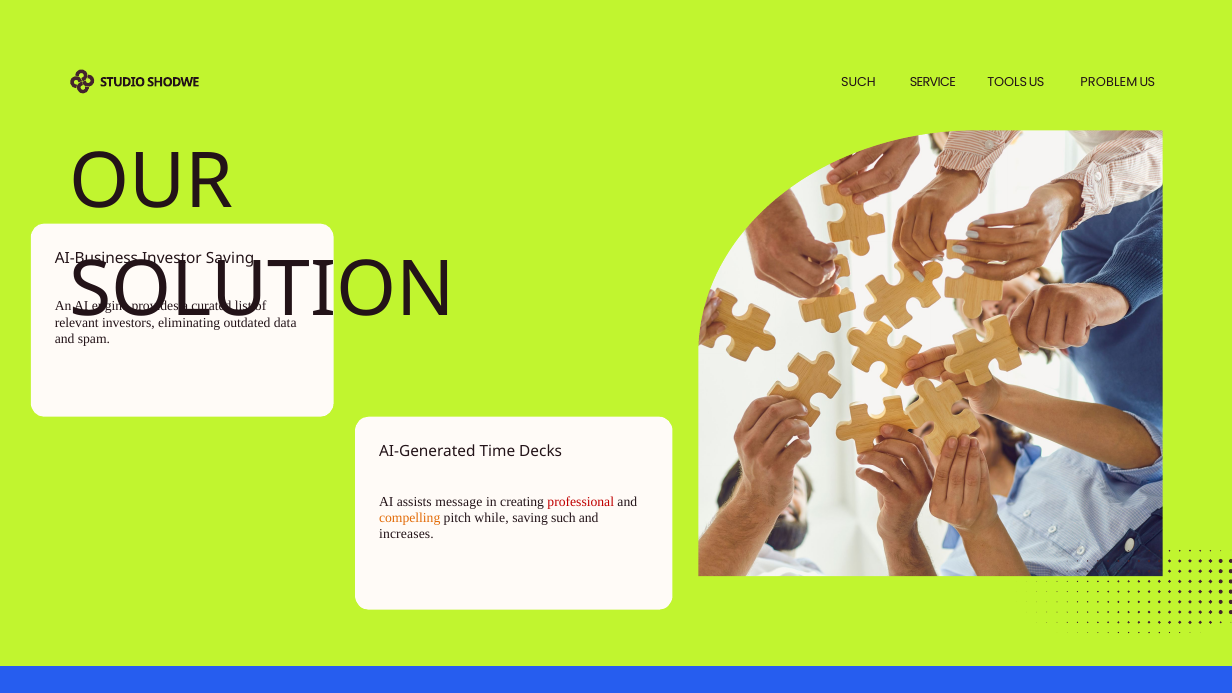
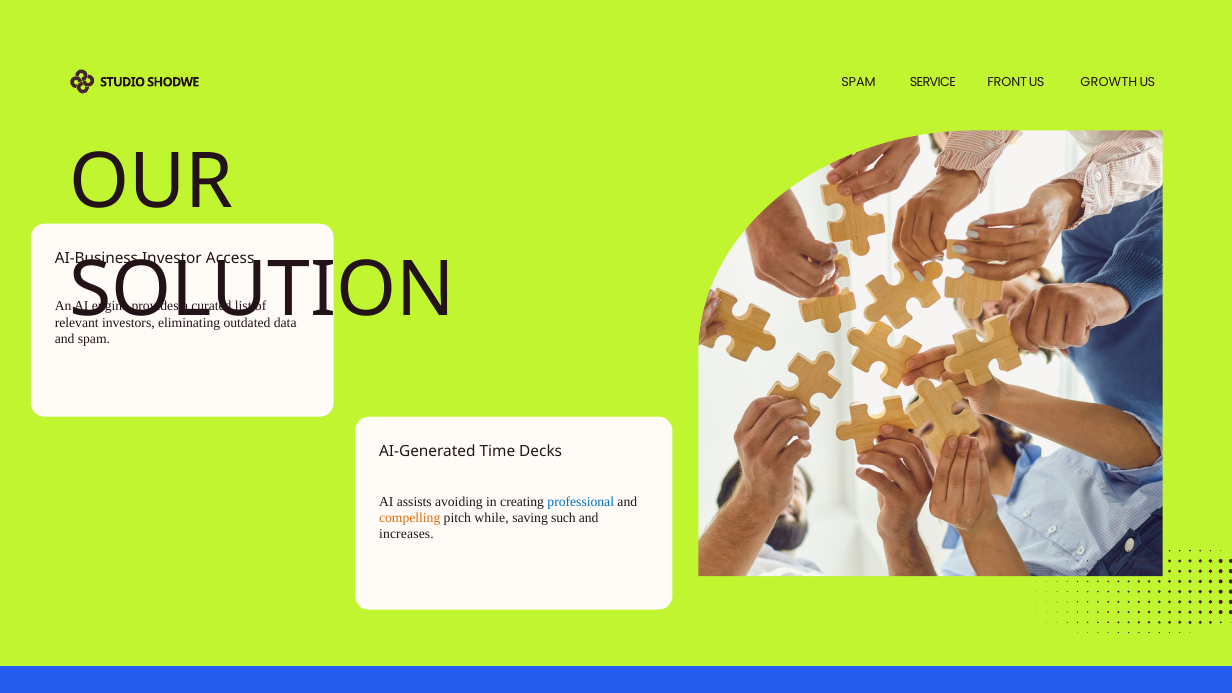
SHODWE SUCH: SUCH -> SPAM (858, 82)
TOOLS: TOOLS -> FRONT (1007, 82)
PROBLEM: PROBLEM -> GROWTH (1109, 82)
Investor Saving: Saving -> Access (230, 258)
message: message -> avoiding (459, 502)
professional colour: red -> blue (581, 502)
